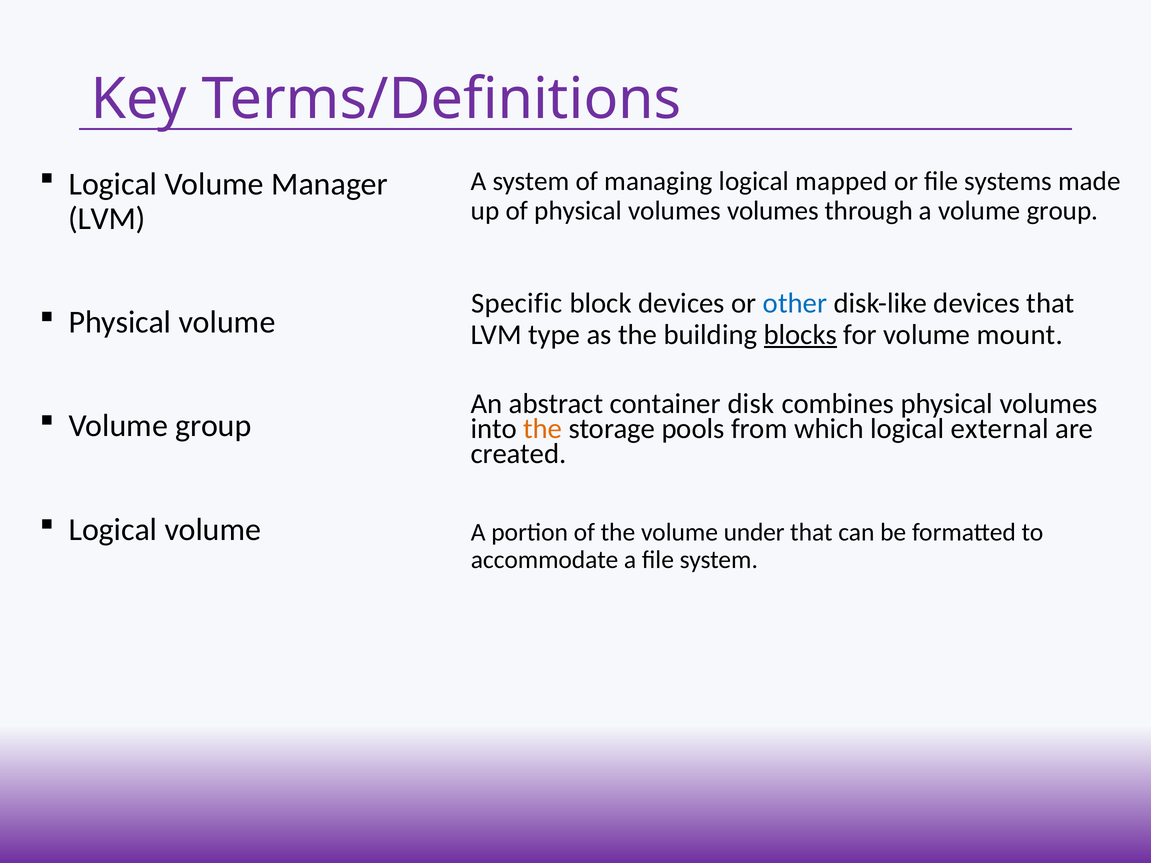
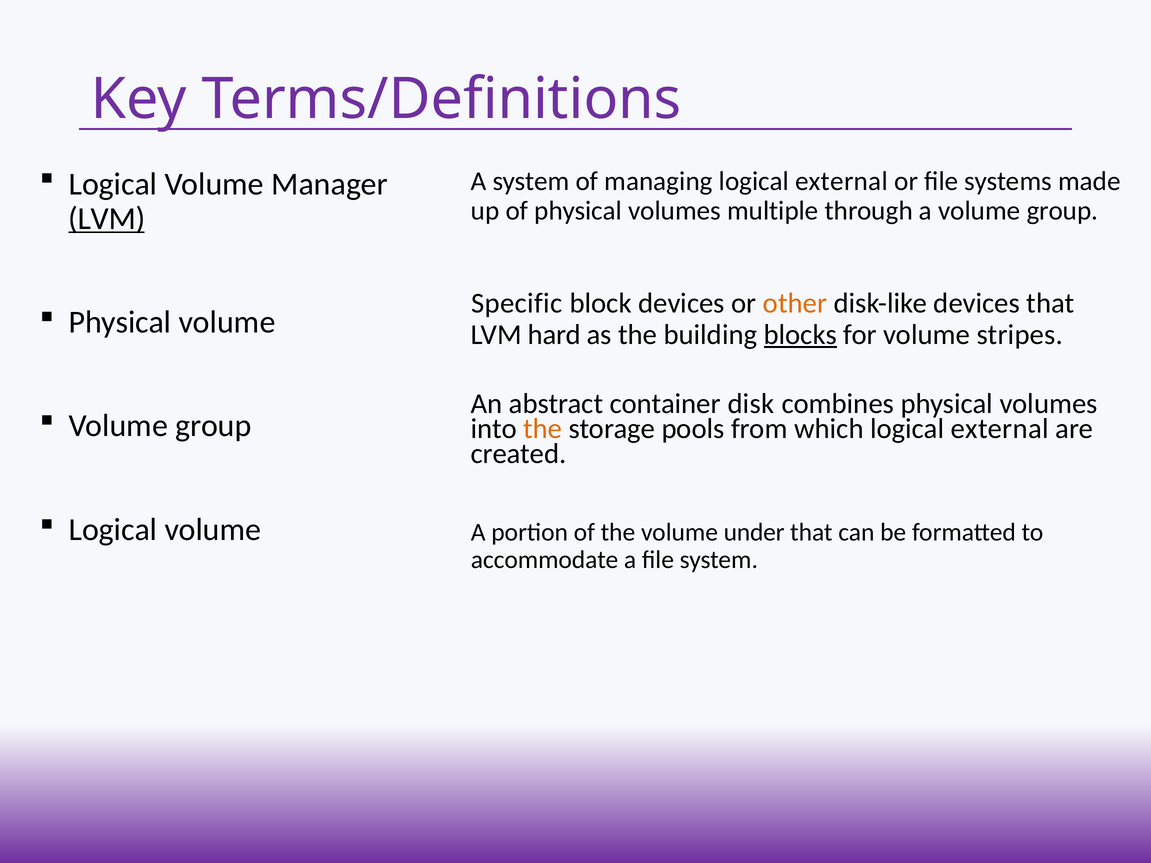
managing logical mapped: mapped -> external (841, 181)
volumes volumes: volumes -> multiple (773, 211)
LVM underline: none -> present (107, 219)
other colour: blue -> orange (795, 304)
type: type -> hard (554, 335)
mount: mount -> stripes (1020, 335)
